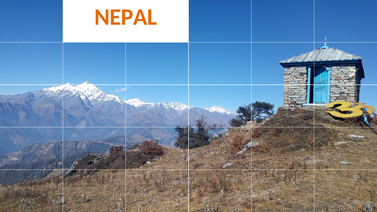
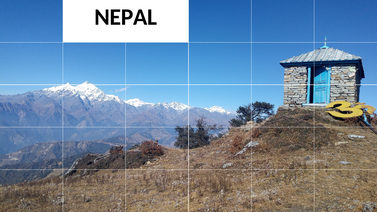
NEPAL colour: orange -> black (126, 17)
